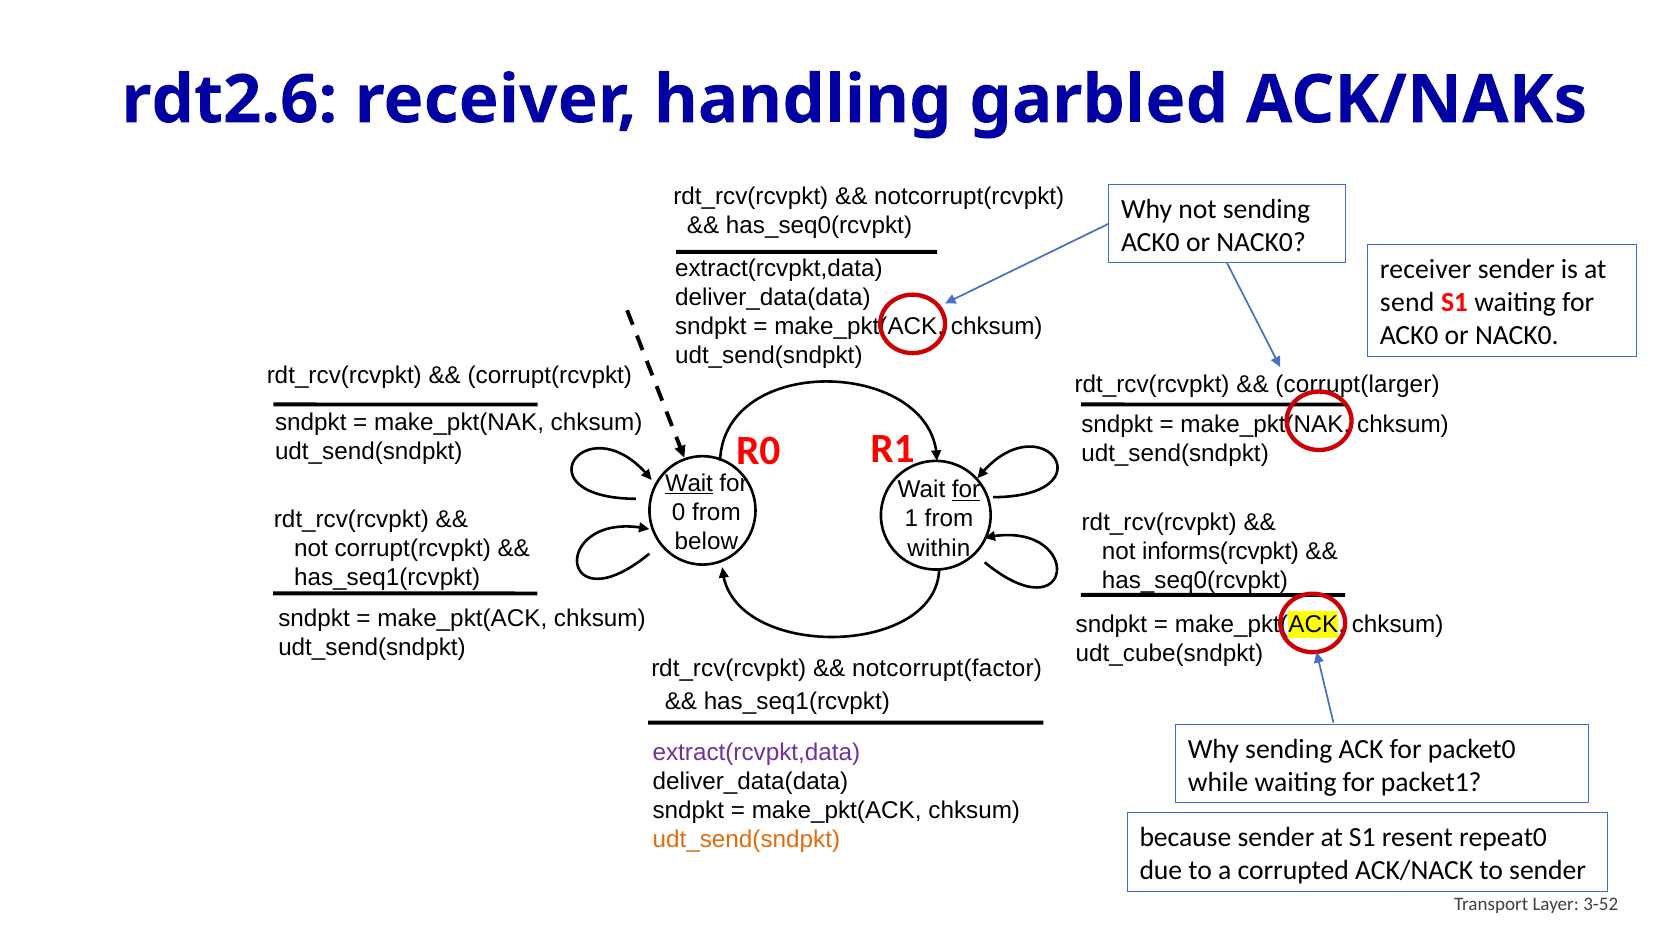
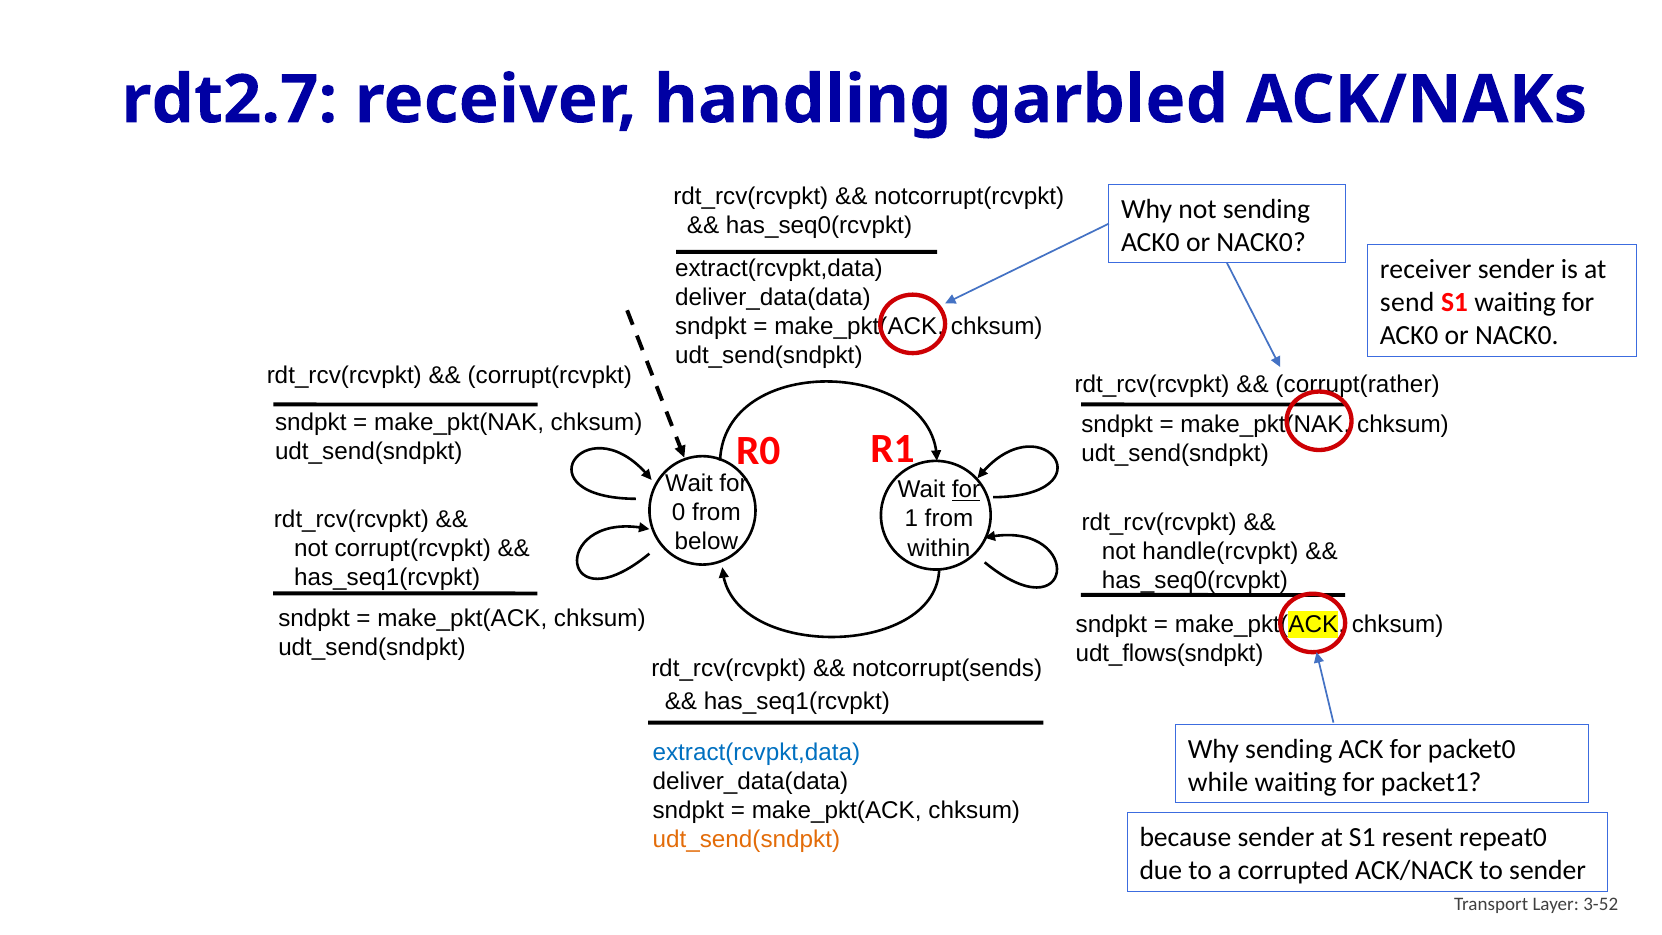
rdt2.6: rdt2.6 -> rdt2.7 (229, 100)
corrupt(larger: corrupt(larger -> corrupt(rather (1358, 384)
Wait underline: present -> none (689, 483)
informs(rcvpkt: informs(rcvpkt -> handle(rcvpkt (1220, 551)
udt_cube(sndpkt: udt_cube(sndpkt -> udt_flows(sndpkt (1170, 654)
notcorrupt(factor: notcorrupt(factor -> notcorrupt(sends (947, 669)
extract(rcvpkt,data colour: purple -> blue (756, 752)
